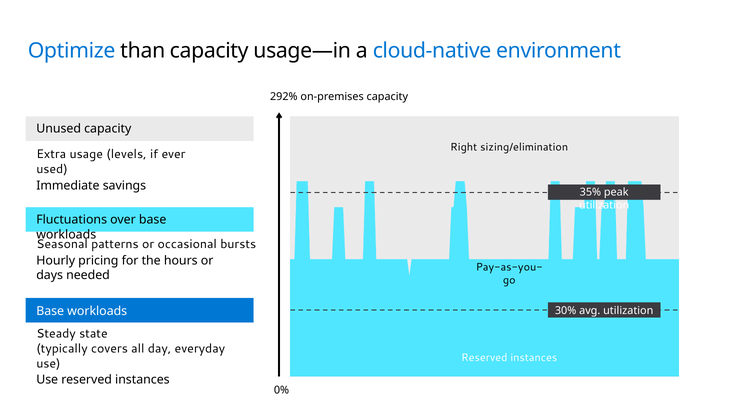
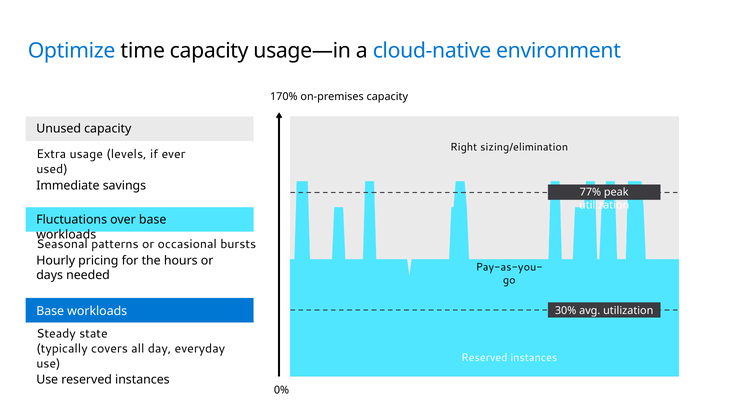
than: than -> time (143, 51)
292%: 292% -> 170% (284, 97)
35%: 35% -> 77% (590, 192)
